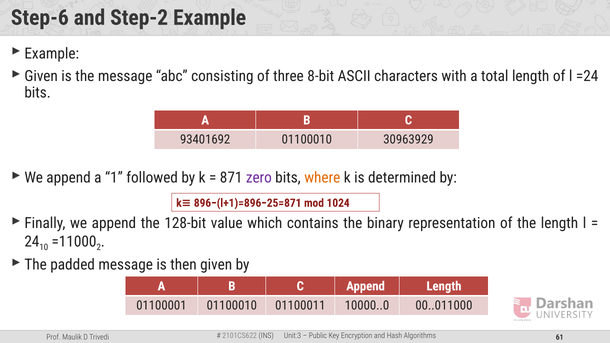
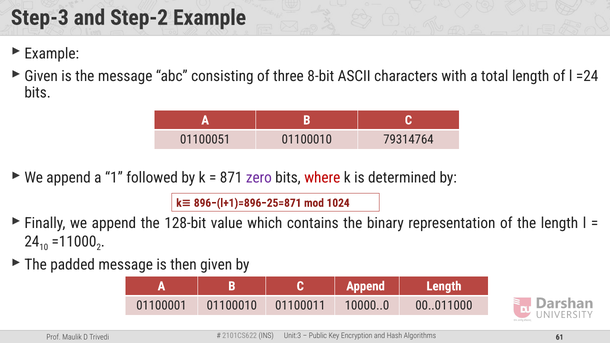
Step-6: Step-6 -> Step-3 (40, 18)
93401692: 93401692 -> 01100051 (205, 140)
30963929: 30963929 -> 79314764 (408, 140)
where colour: orange -> red (322, 178)
